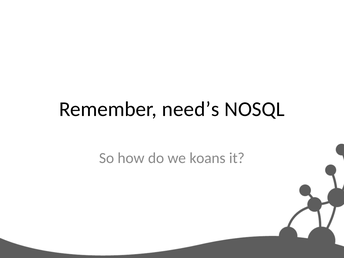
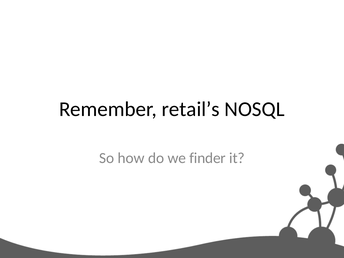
need’s: need’s -> retail’s (191, 109)
koans: koans -> finder (208, 158)
